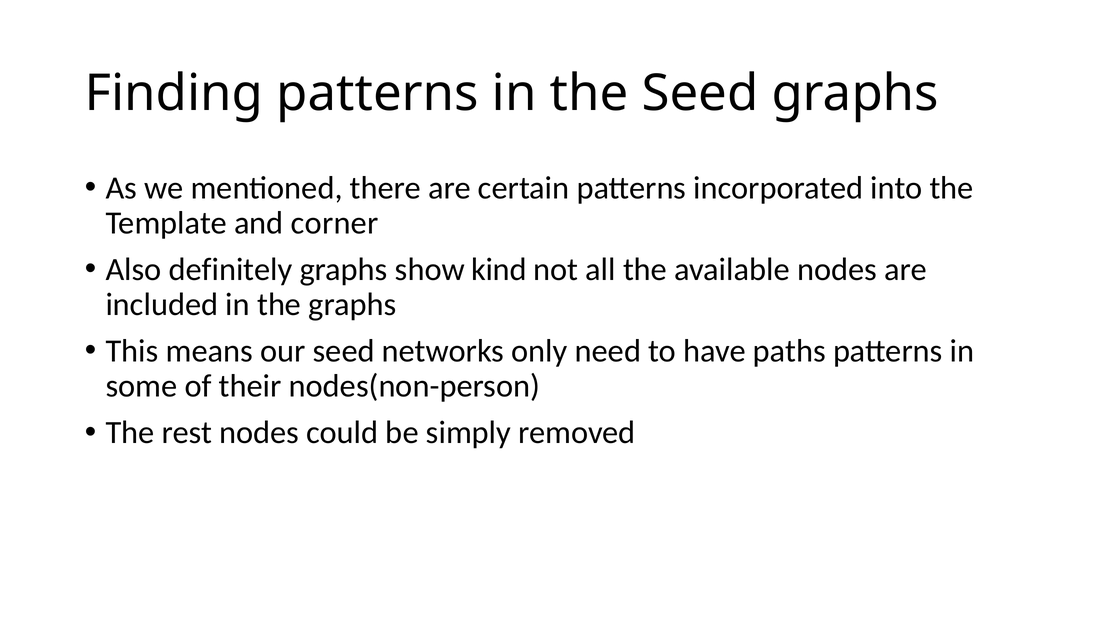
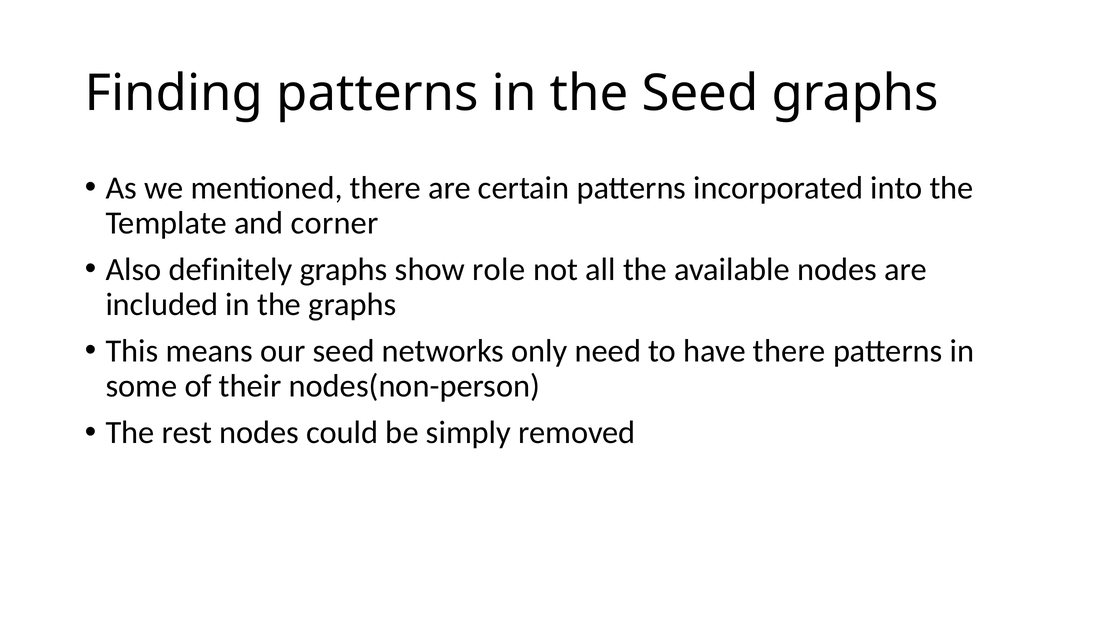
kind: kind -> role (499, 270)
have paths: paths -> there (789, 351)
